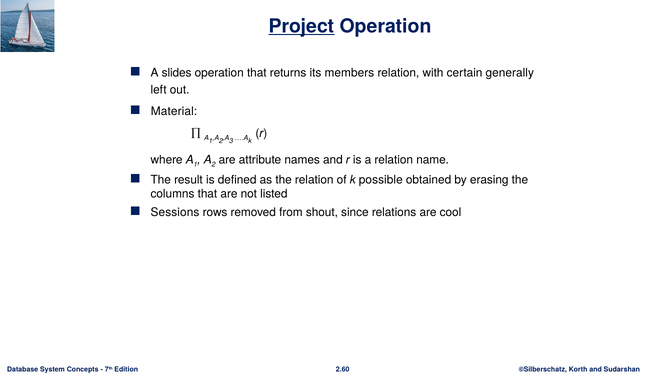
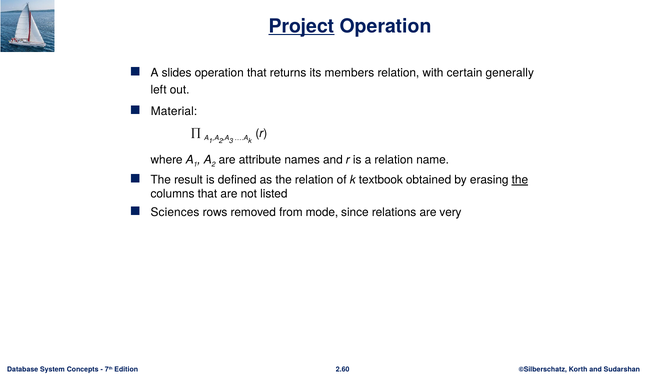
possible: possible -> textbook (381, 180)
the underline: none -> present (520, 180)
Sessions: Sessions -> Sciences (175, 212)
shout: shout -> mode (322, 212)
cool: cool -> very (451, 212)
